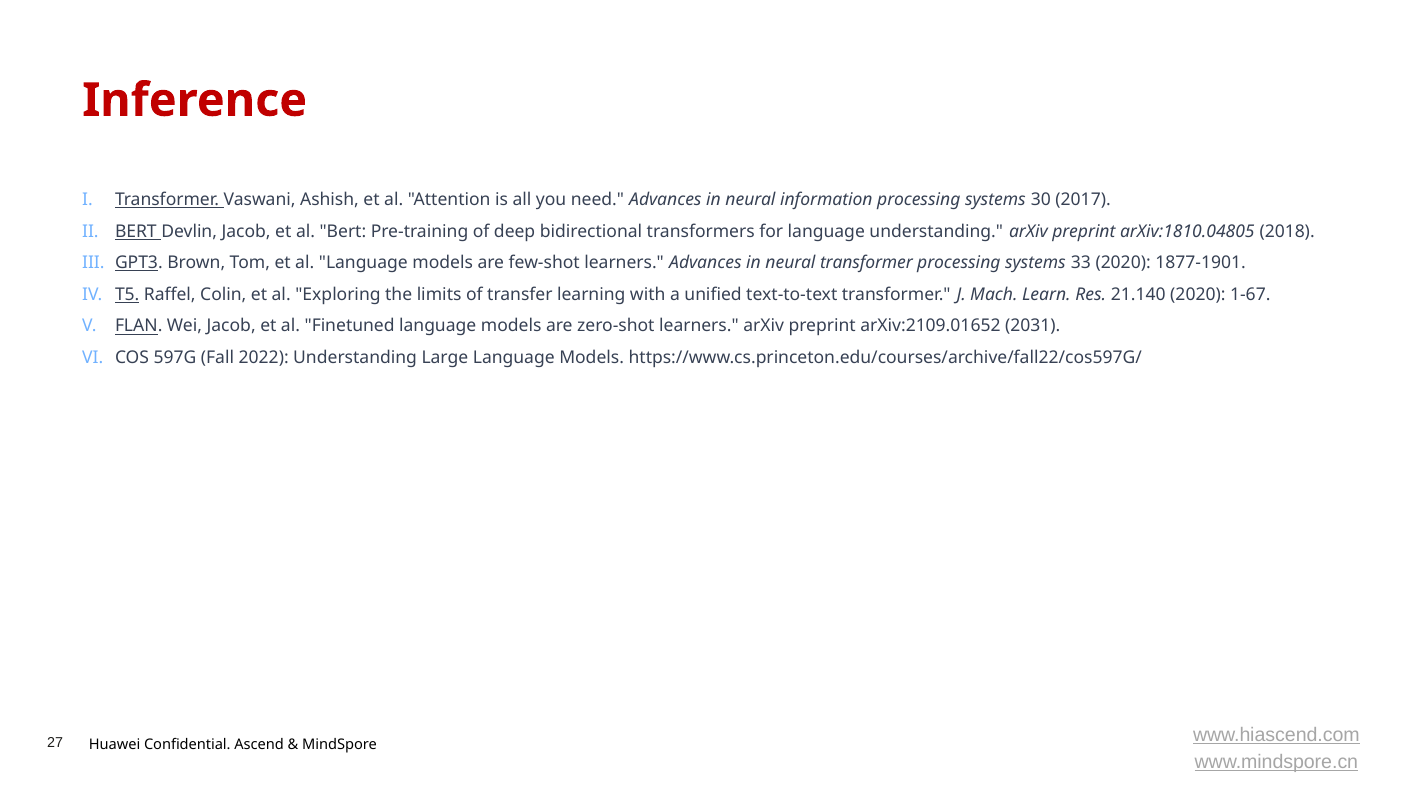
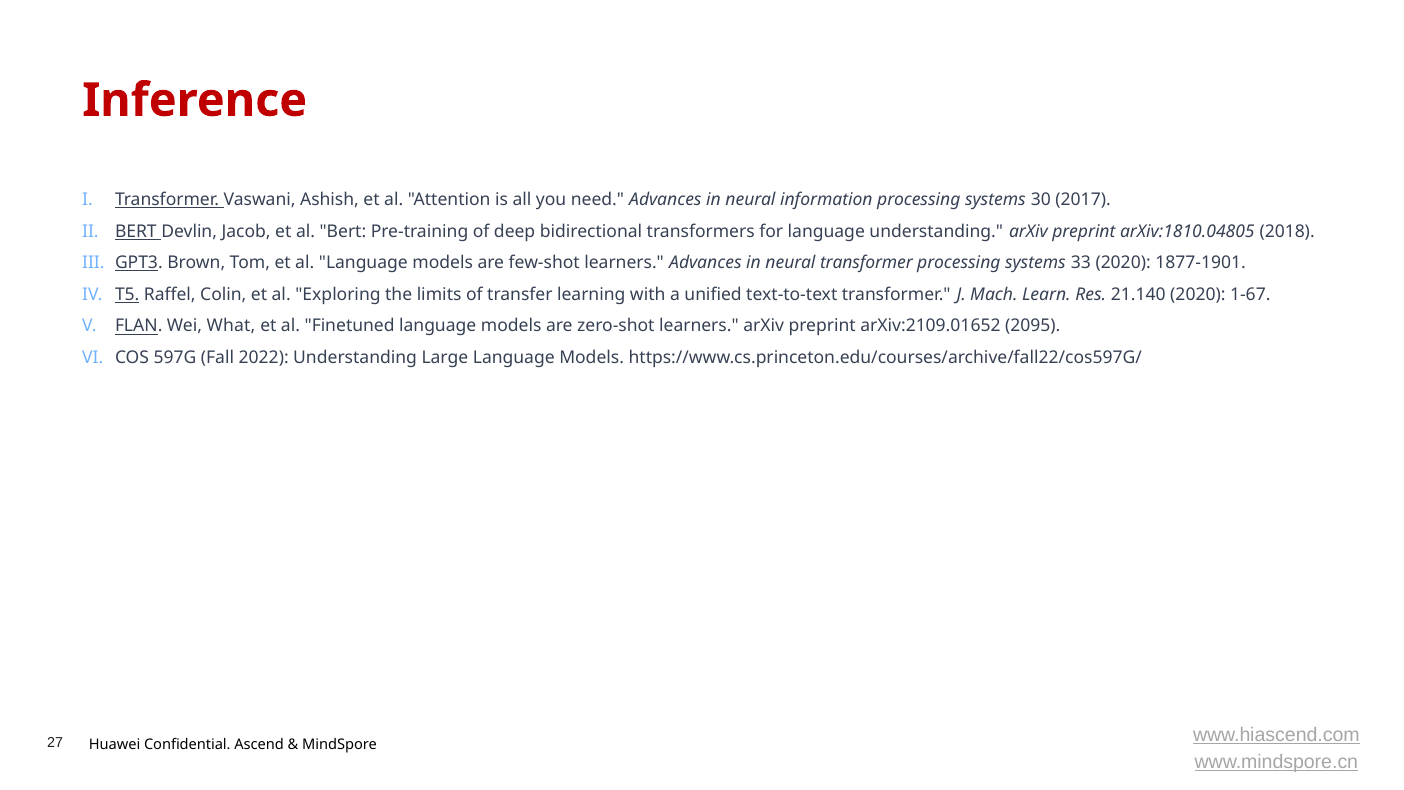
Wei Jacob: Jacob -> What (231, 326)
2031: 2031 -> 2095 (1033, 326)
